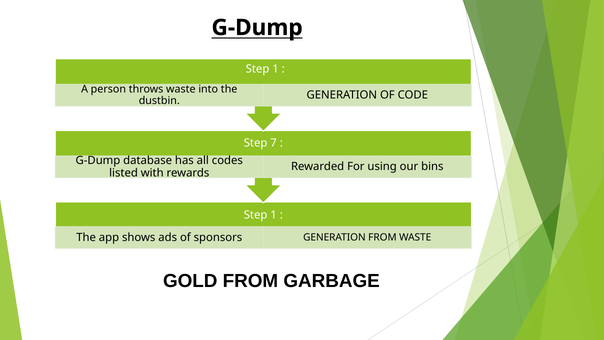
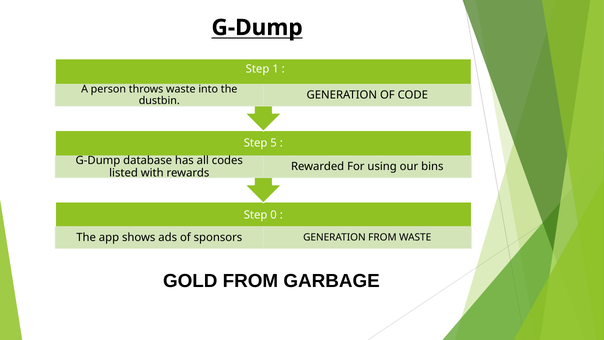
7: 7 -> 5 (274, 143)
1: 1 -> 0 (274, 215)
